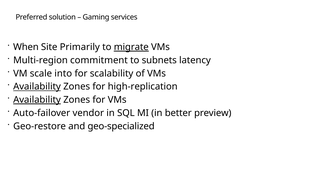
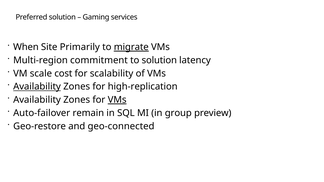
to subnets: subnets -> solution (159, 60)
into: into -> cost (63, 74)
Availability underline: present -> none (37, 100)
VMs underline: none -> present (117, 100)
vendor: vendor -> remain (88, 113)
better: better -> group (178, 113)
geo-specialized: geo-specialized -> geo-connected (121, 126)
